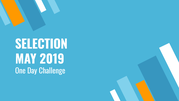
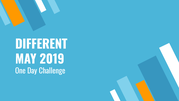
SELECTION: SELECTION -> DIFFERENT (41, 44)
